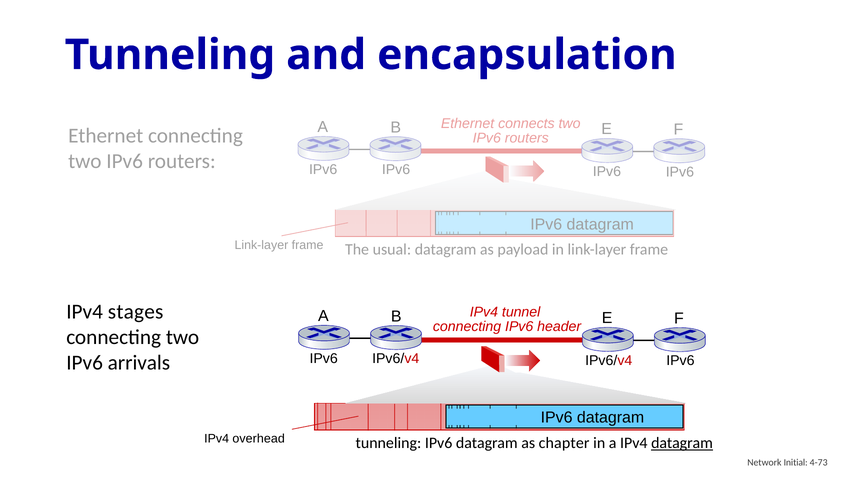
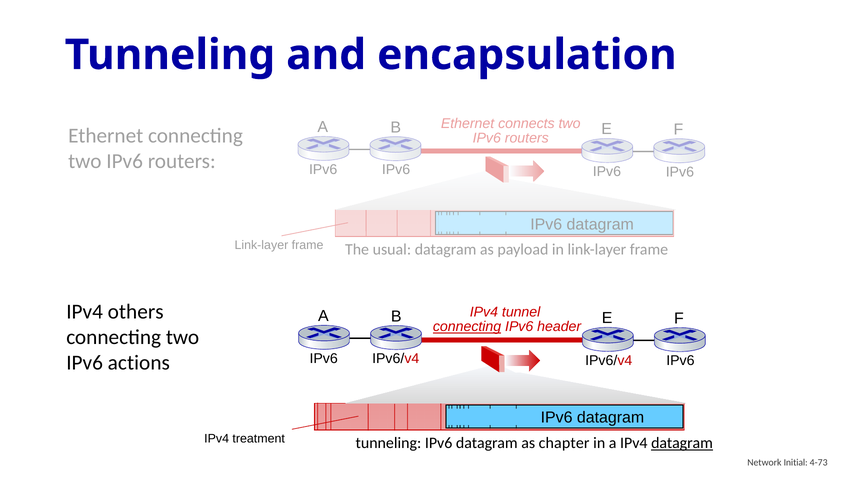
stages: stages -> others (136, 312)
connecting underline: none -> present (467, 327)
arrivals: arrivals -> actions (139, 363)
overhead: overhead -> treatment (259, 439)
